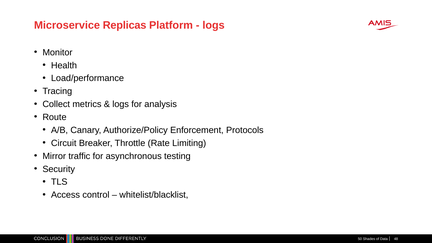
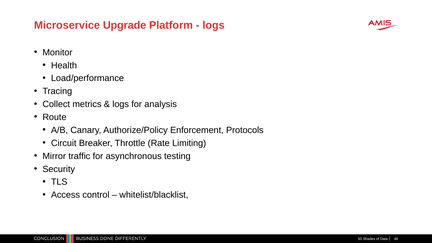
Replicas: Replicas -> Upgrade (125, 25)
